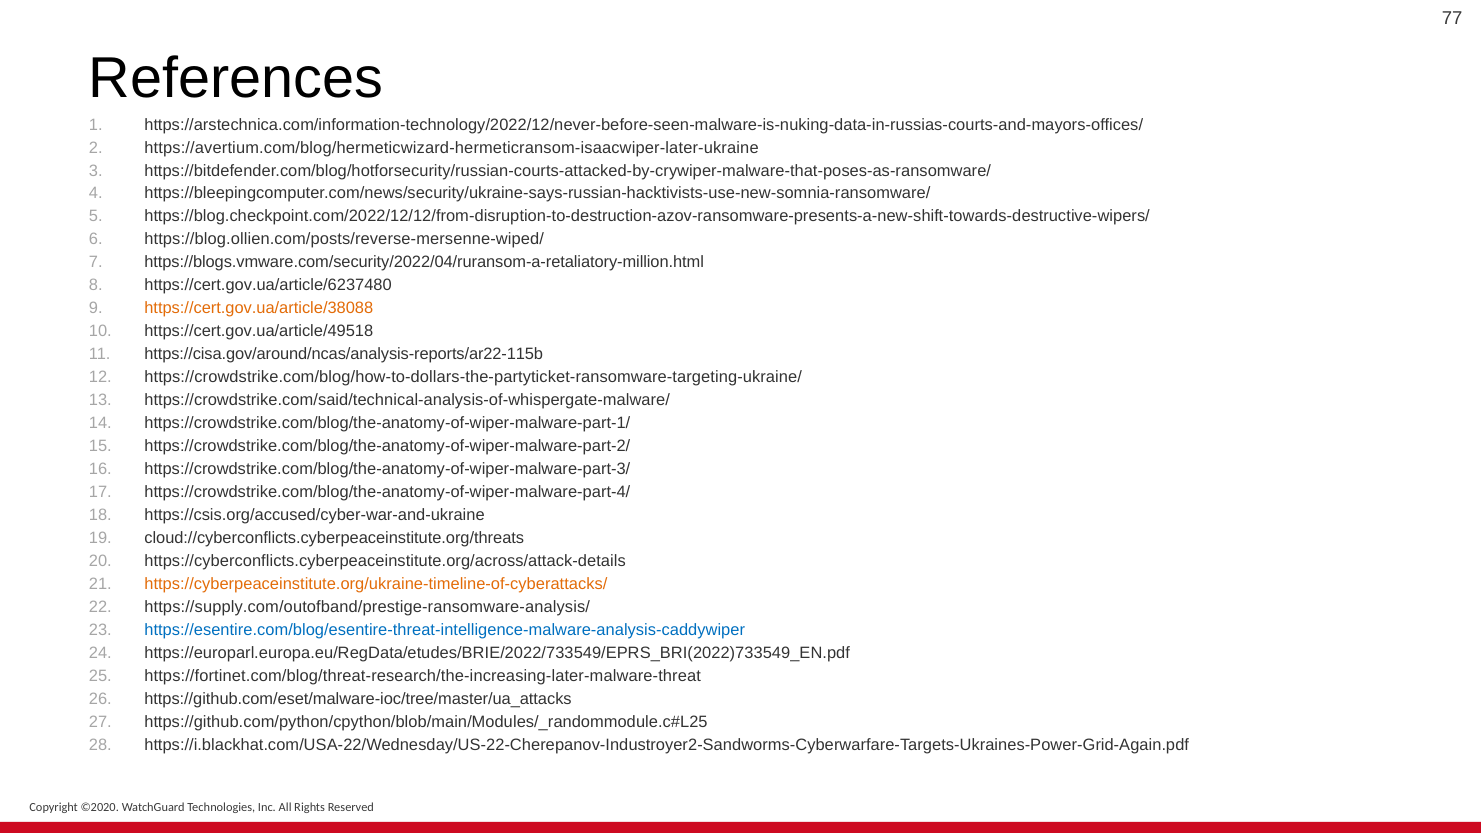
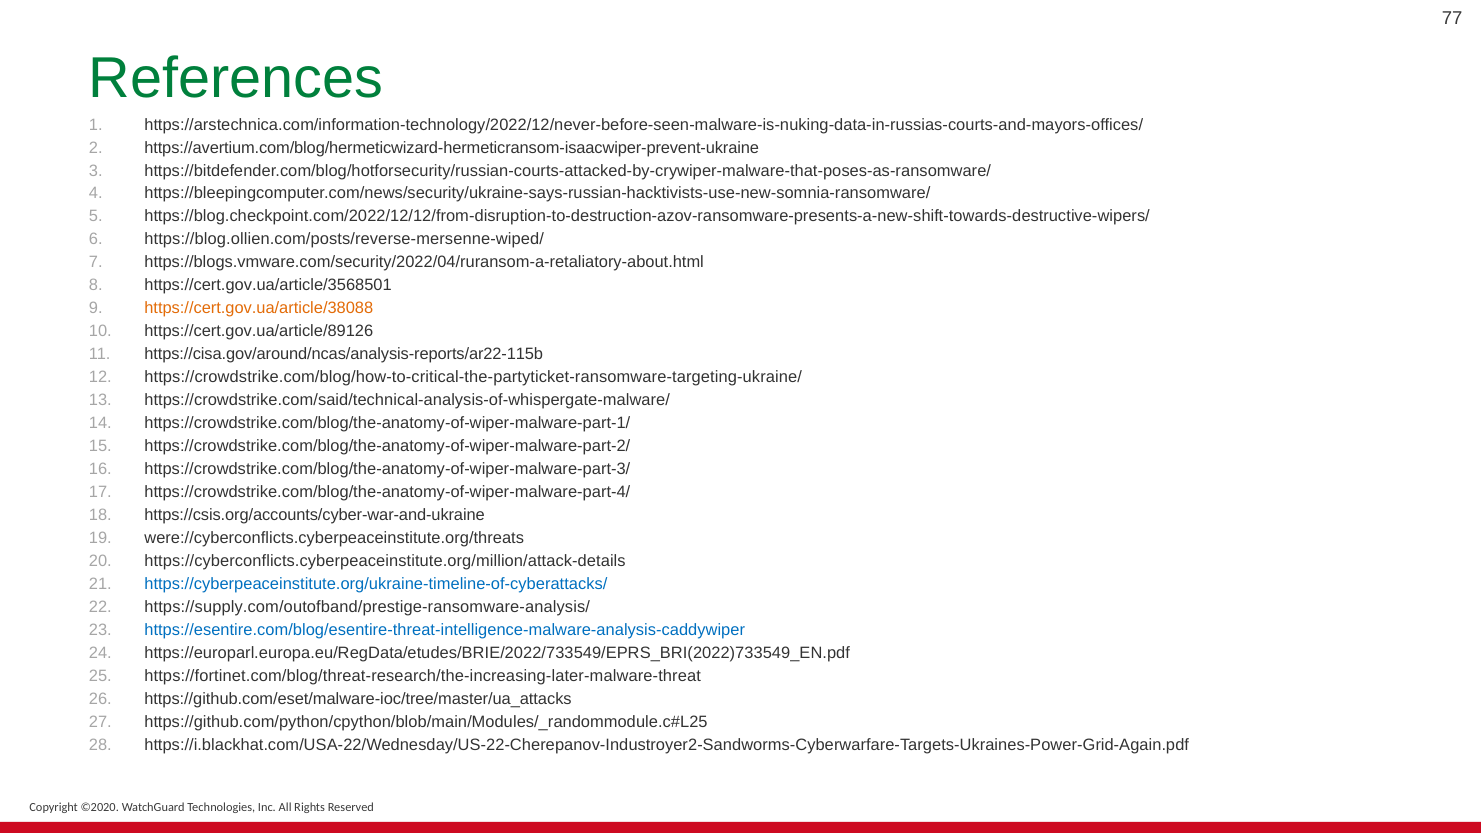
References colour: black -> green (236, 78)
https://avertium.com/blog/hermeticwizard-hermeticransom-isaacwiper-later-ukraine: https://avertium.com/blog/hermeticwizard-hermeticransom-isaacwiper-later-ukraine -> https://avertium.com/blog/hermeticwizard-hermeticransom-isaacwiper-prevent-ukraine (452, 148)
https://blogs.vmware.com/security/2022/04/ruransom-a-retaliatory-million.html: https://blogs.vmware.com/security/2022/04/ruransom-a-retaliatory-million.html -> https://blogs.vmware.com/security/2022/04/ruransom-a-retaliatory-about.html (424, 262)
https://cert.gov.ua/article/6237480: https://cert.gov.ua/article/6237480 -> https://cert.gov.ua/article/3568501 (268, 285)
https://cert.gov.ua/article/49518: https://cert.gov.ua/article/49518 -> https://cert.gov.ua/article/89126 (259, 331)
https://crowdstrike.com/blog/how-to-dollars-the-partyticket-ransomware-targeting-ukraine/: https://crowdstrike.com/blog/how-to-dollars-the-partyticket-ransomware-targeting-ukraine/ -> https://crowdstrike.com/blog/how-to-critical-the-partyticket-ransomware-targeting-ukraine/ (473, 377)
https://csis.org/accused/cyber-war-and-ukraine: https://csis.org/accused/cyber-war-and-ukraine -> https://csis.org/accounts/cyber-war-and-ukraine (315, 515)
cloud://cyberconflicts.cyberpeaceinstitute.org/threats: cloud://cyberconflicts.cyberpeaceinstitute.org/threats -> were://cyberconflicts.cyberpeaceinstitute.org/threats (334, 538)
https://cyberconflicts.cyberpeaceinstitute.org/across/attack-details: https://cyberconflicts.cyberpeaceinstitute.org/across/attack-details -> https://cyberconflicts.cyberpeaceinstitute.org/million/attack-details (385, 561)
https://cyberpeaceinstitute.org/ukraine-timeline-of-cyberattacks/ colour: orange -> blue (376, 584)
